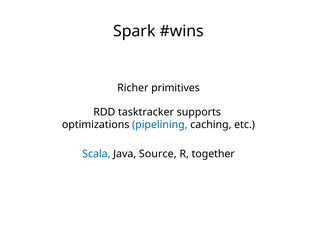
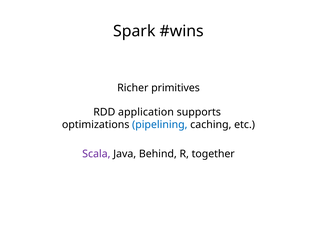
tasktracker: tasktracker -> application (146, 112)
Scala colour: blue -> purple (96, 154)
Source: Source -> Behind (158, 154)
